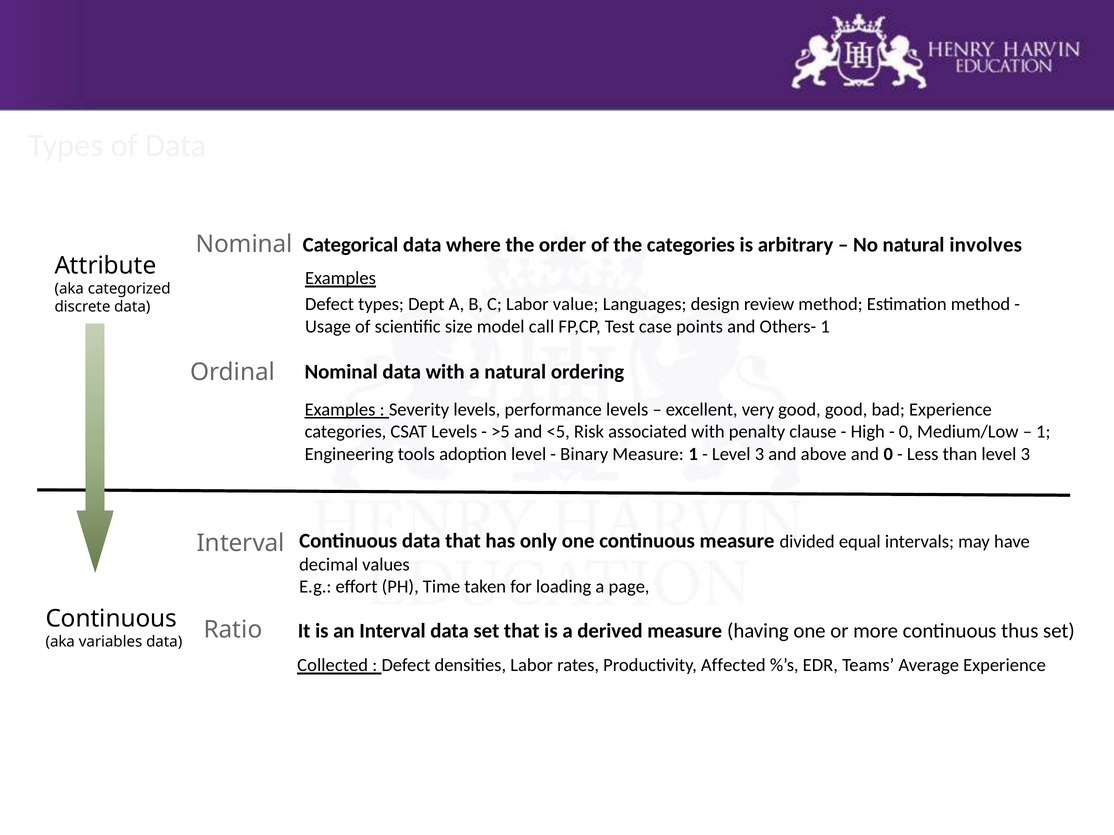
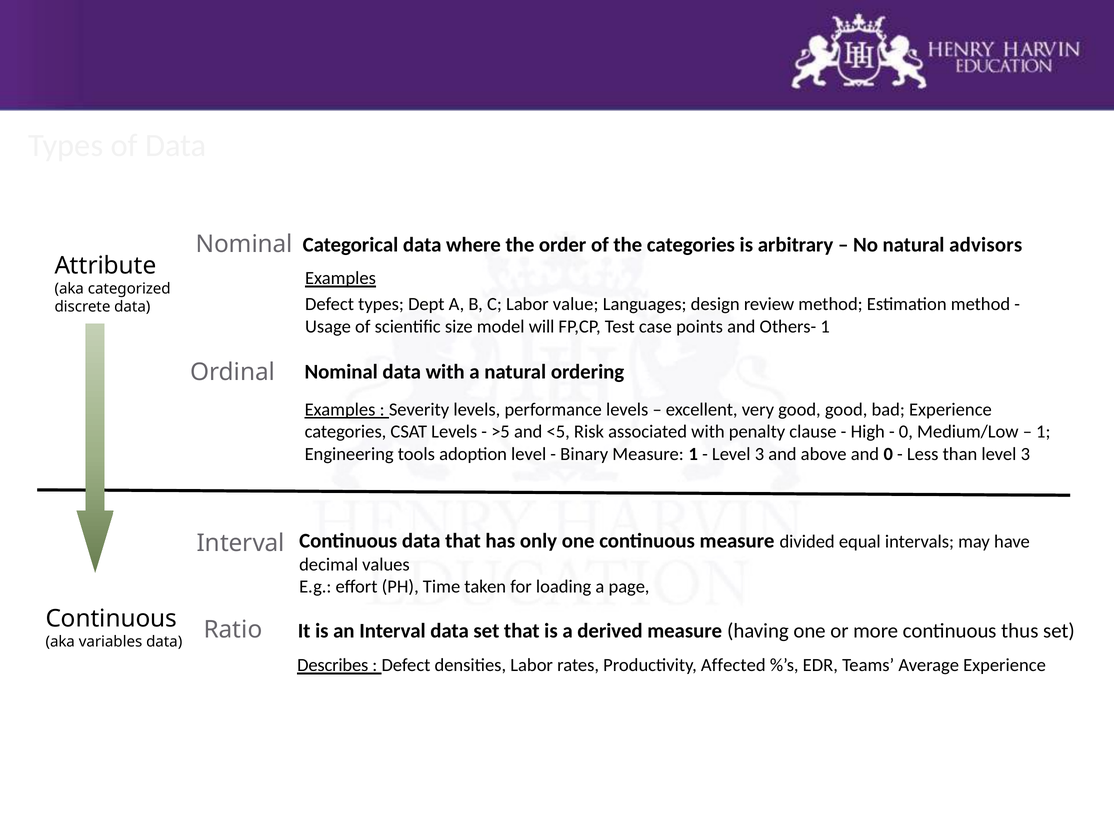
involves: involves -> advisors (986, 245)
call: call -> will (542, 327)
Collected: Collected -> Describes (333, 666)
